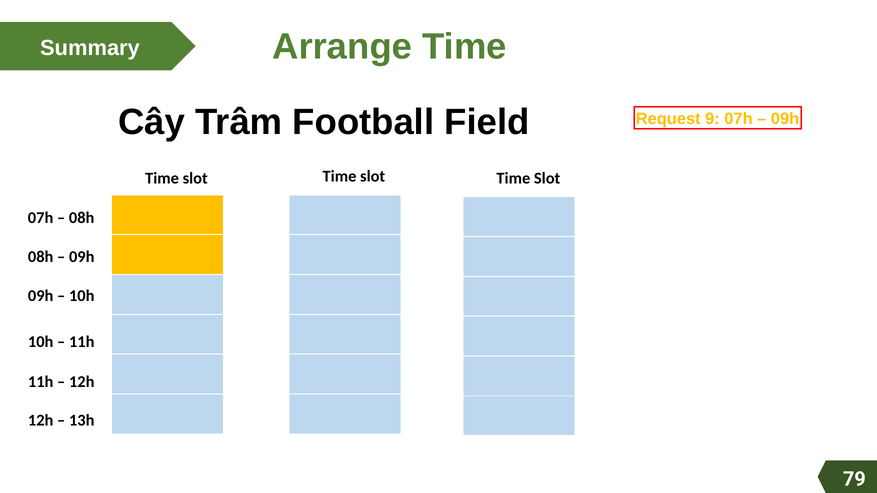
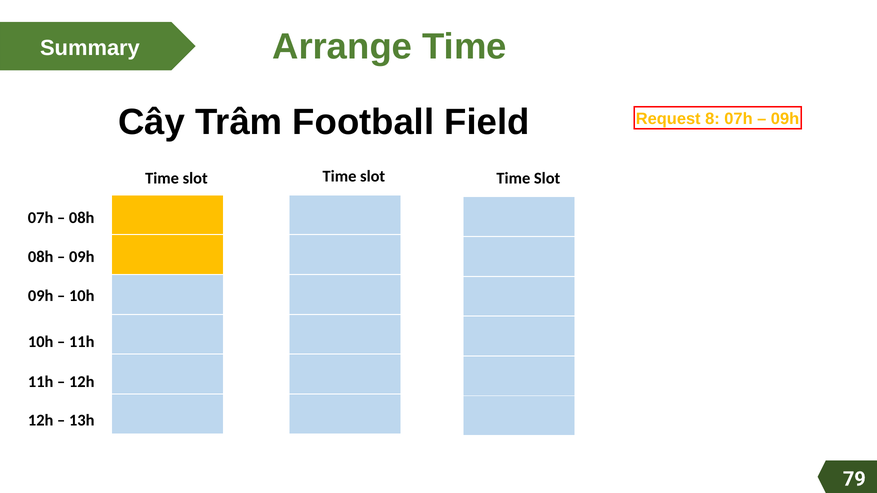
9: 9 -> 8 (712, 119)
